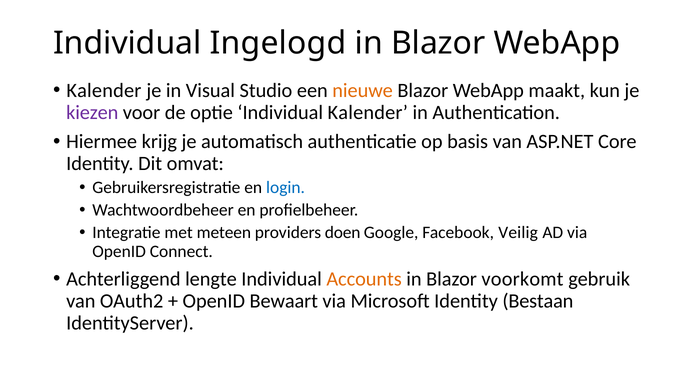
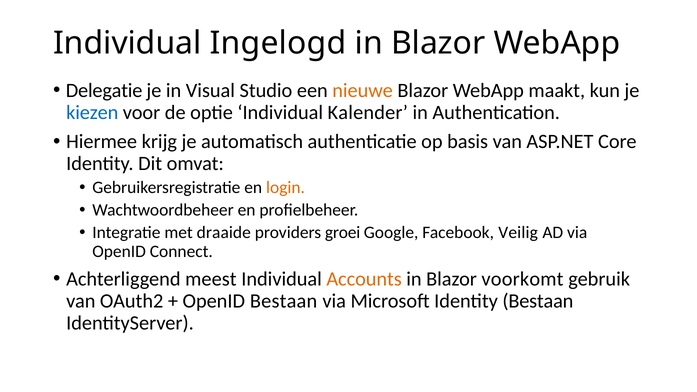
Kalender: Kalender -> Delegatie (104, 90)
kiezen colour: purple -> blue (92, 112)
login colour: blue -> orange (286, 188)
meteen: meteen -> draaide (224, 233)
doen: doen -> groei (343, 233)
lengte: lengte -> meest (211, 279)
OpenID Bewaart: Bewaart -> Bestaan (284, 301)
